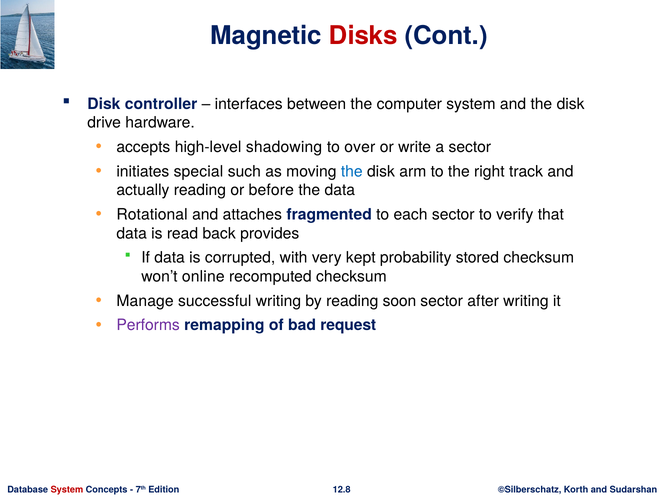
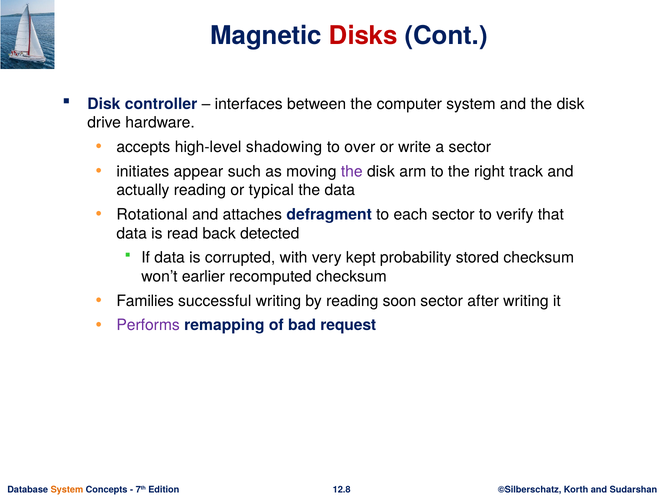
special: special -> appear (198, 171)
the colour: blue -> purple (352, 171)
before: before -> typical (271, 190)
fragmented: fragmented -> defragment (329, 215)
provides: provides -> detected (270, 233)
online: online -> earlier (203, 277)
Manage: Manage -> Families (145, 301)
System colour: red -> orange (67, 490)
